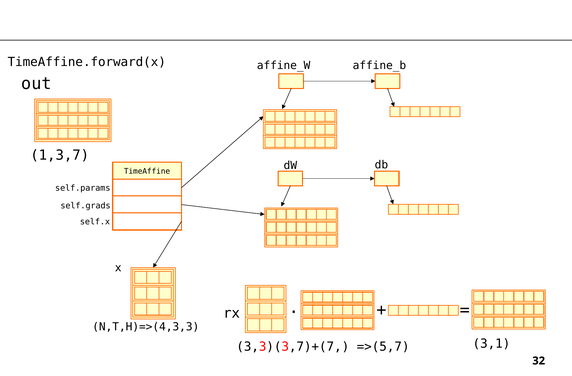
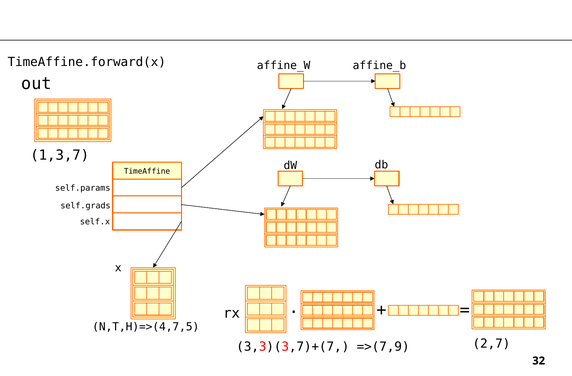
N,T,H)=>(4,3,3: N,T,H)=>(4,3,3 -> N,T,H)=>(4,7,5 (146, 327)
3,1: 3,1 -> 2,7 (491, 343)
=>(5,7: =>(5,7 -> =>(7,9 (383, 347)
